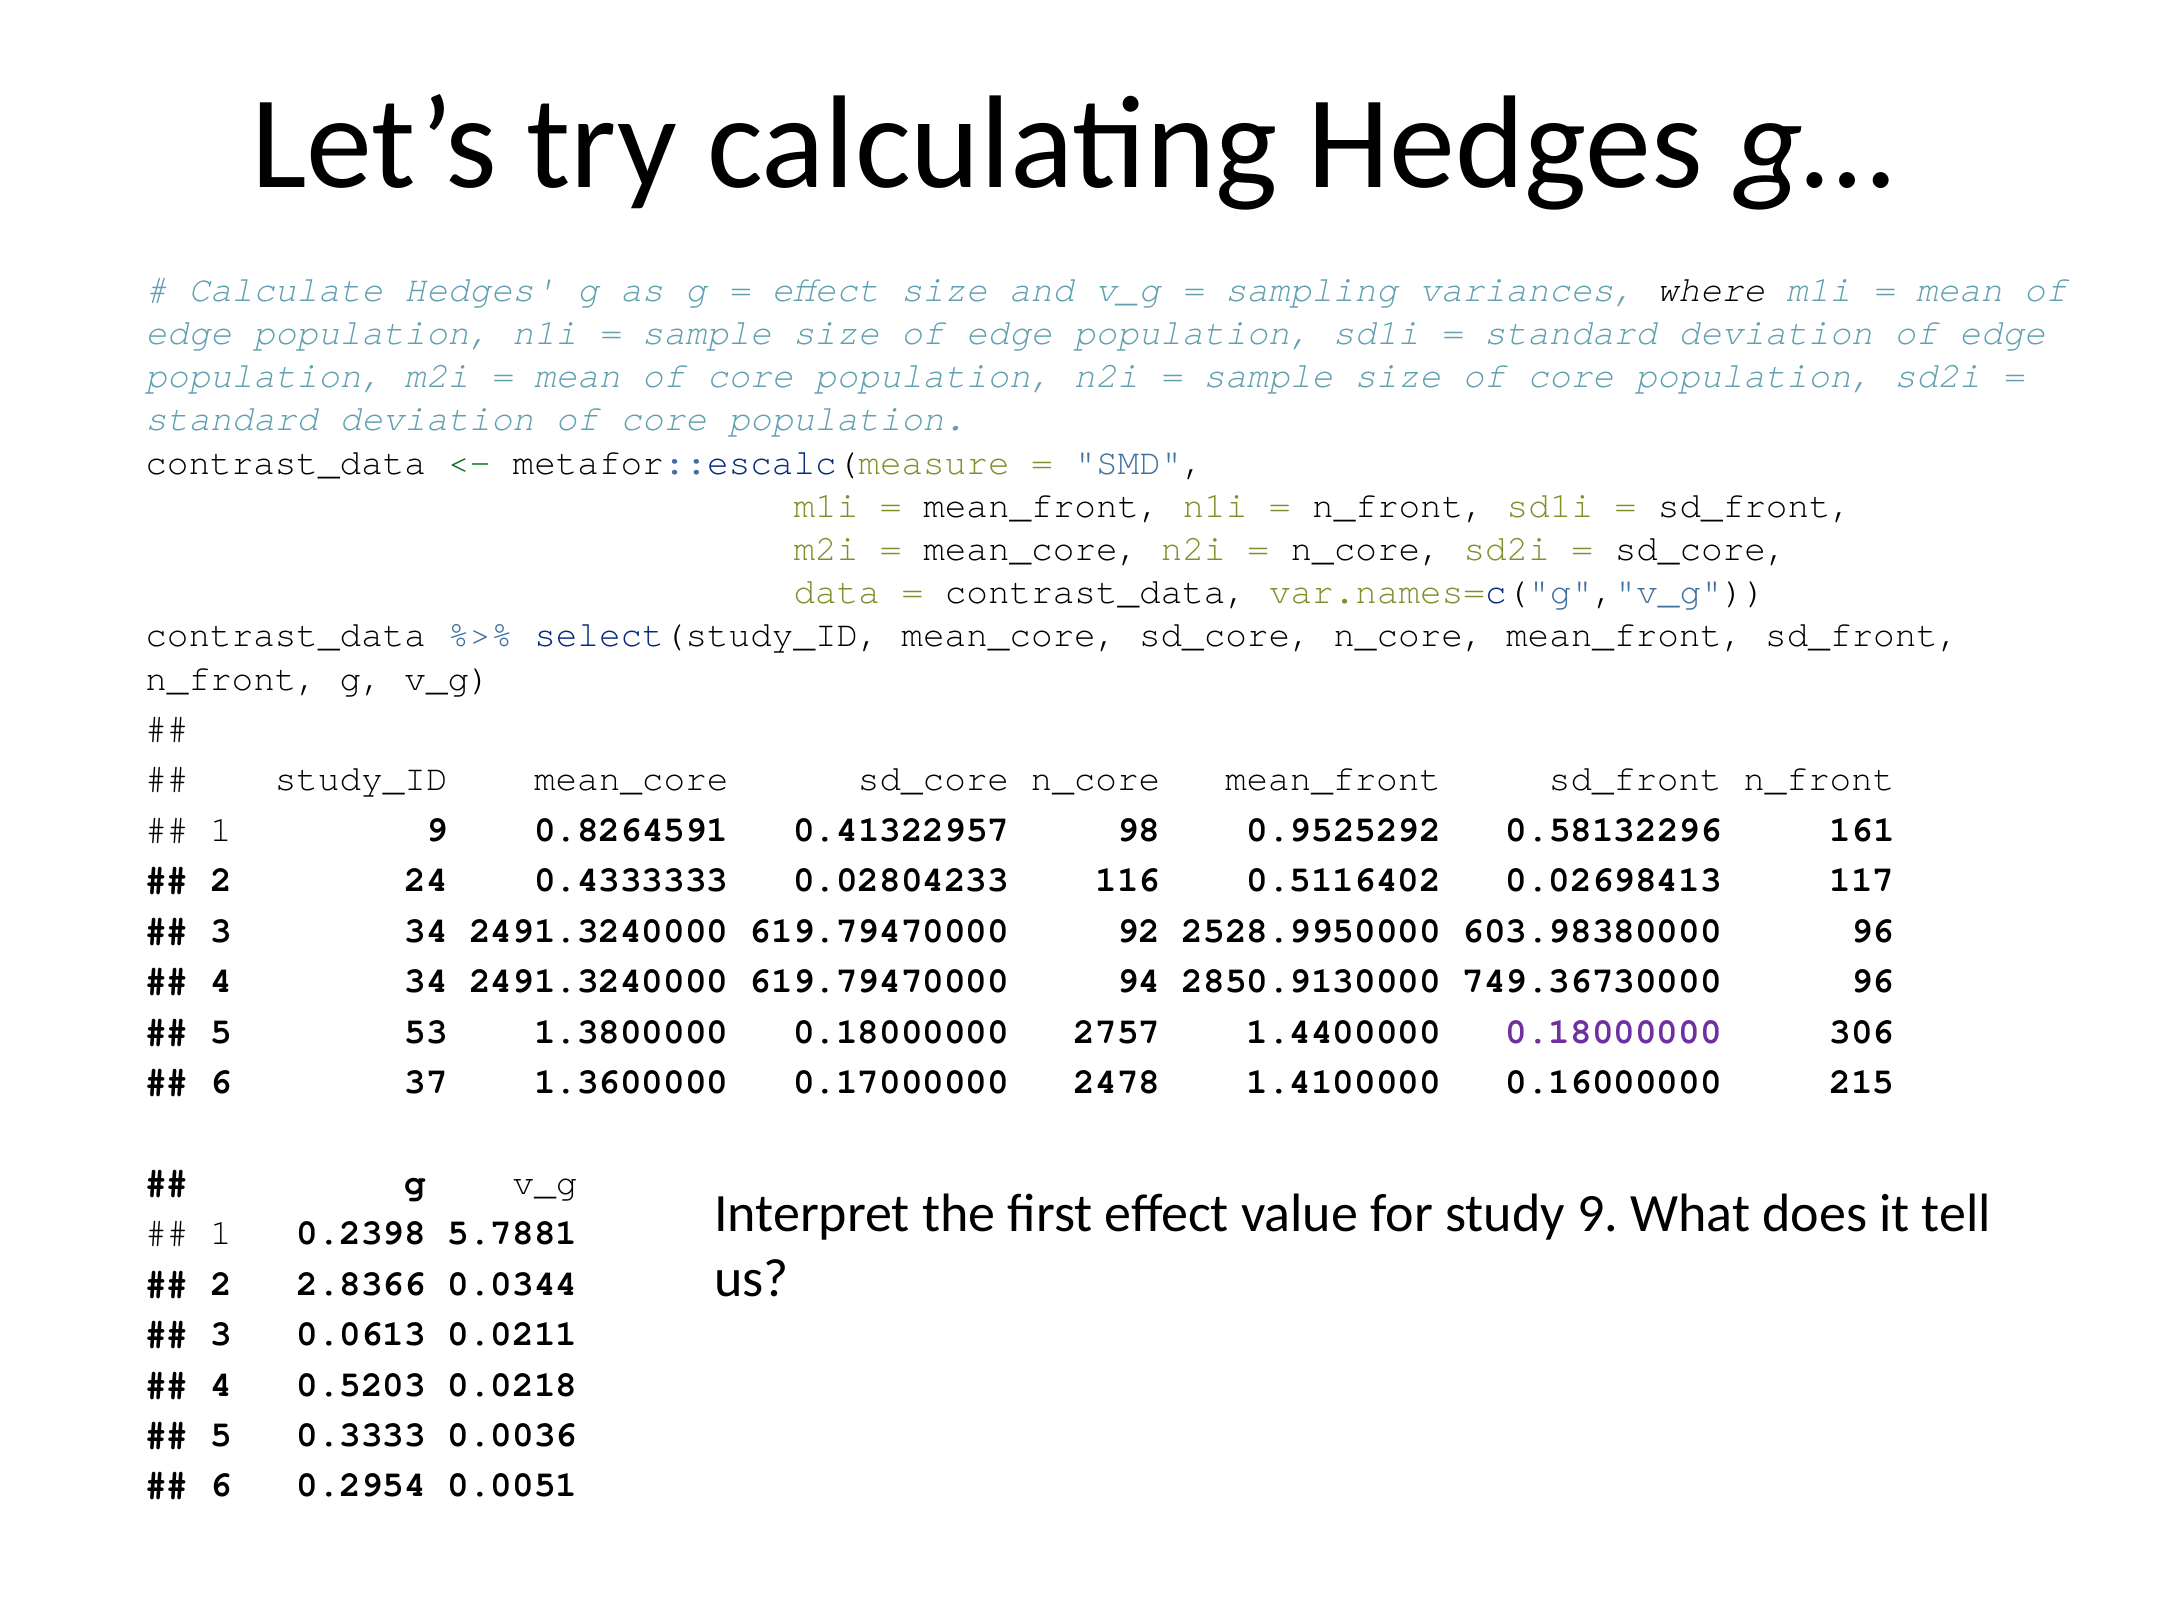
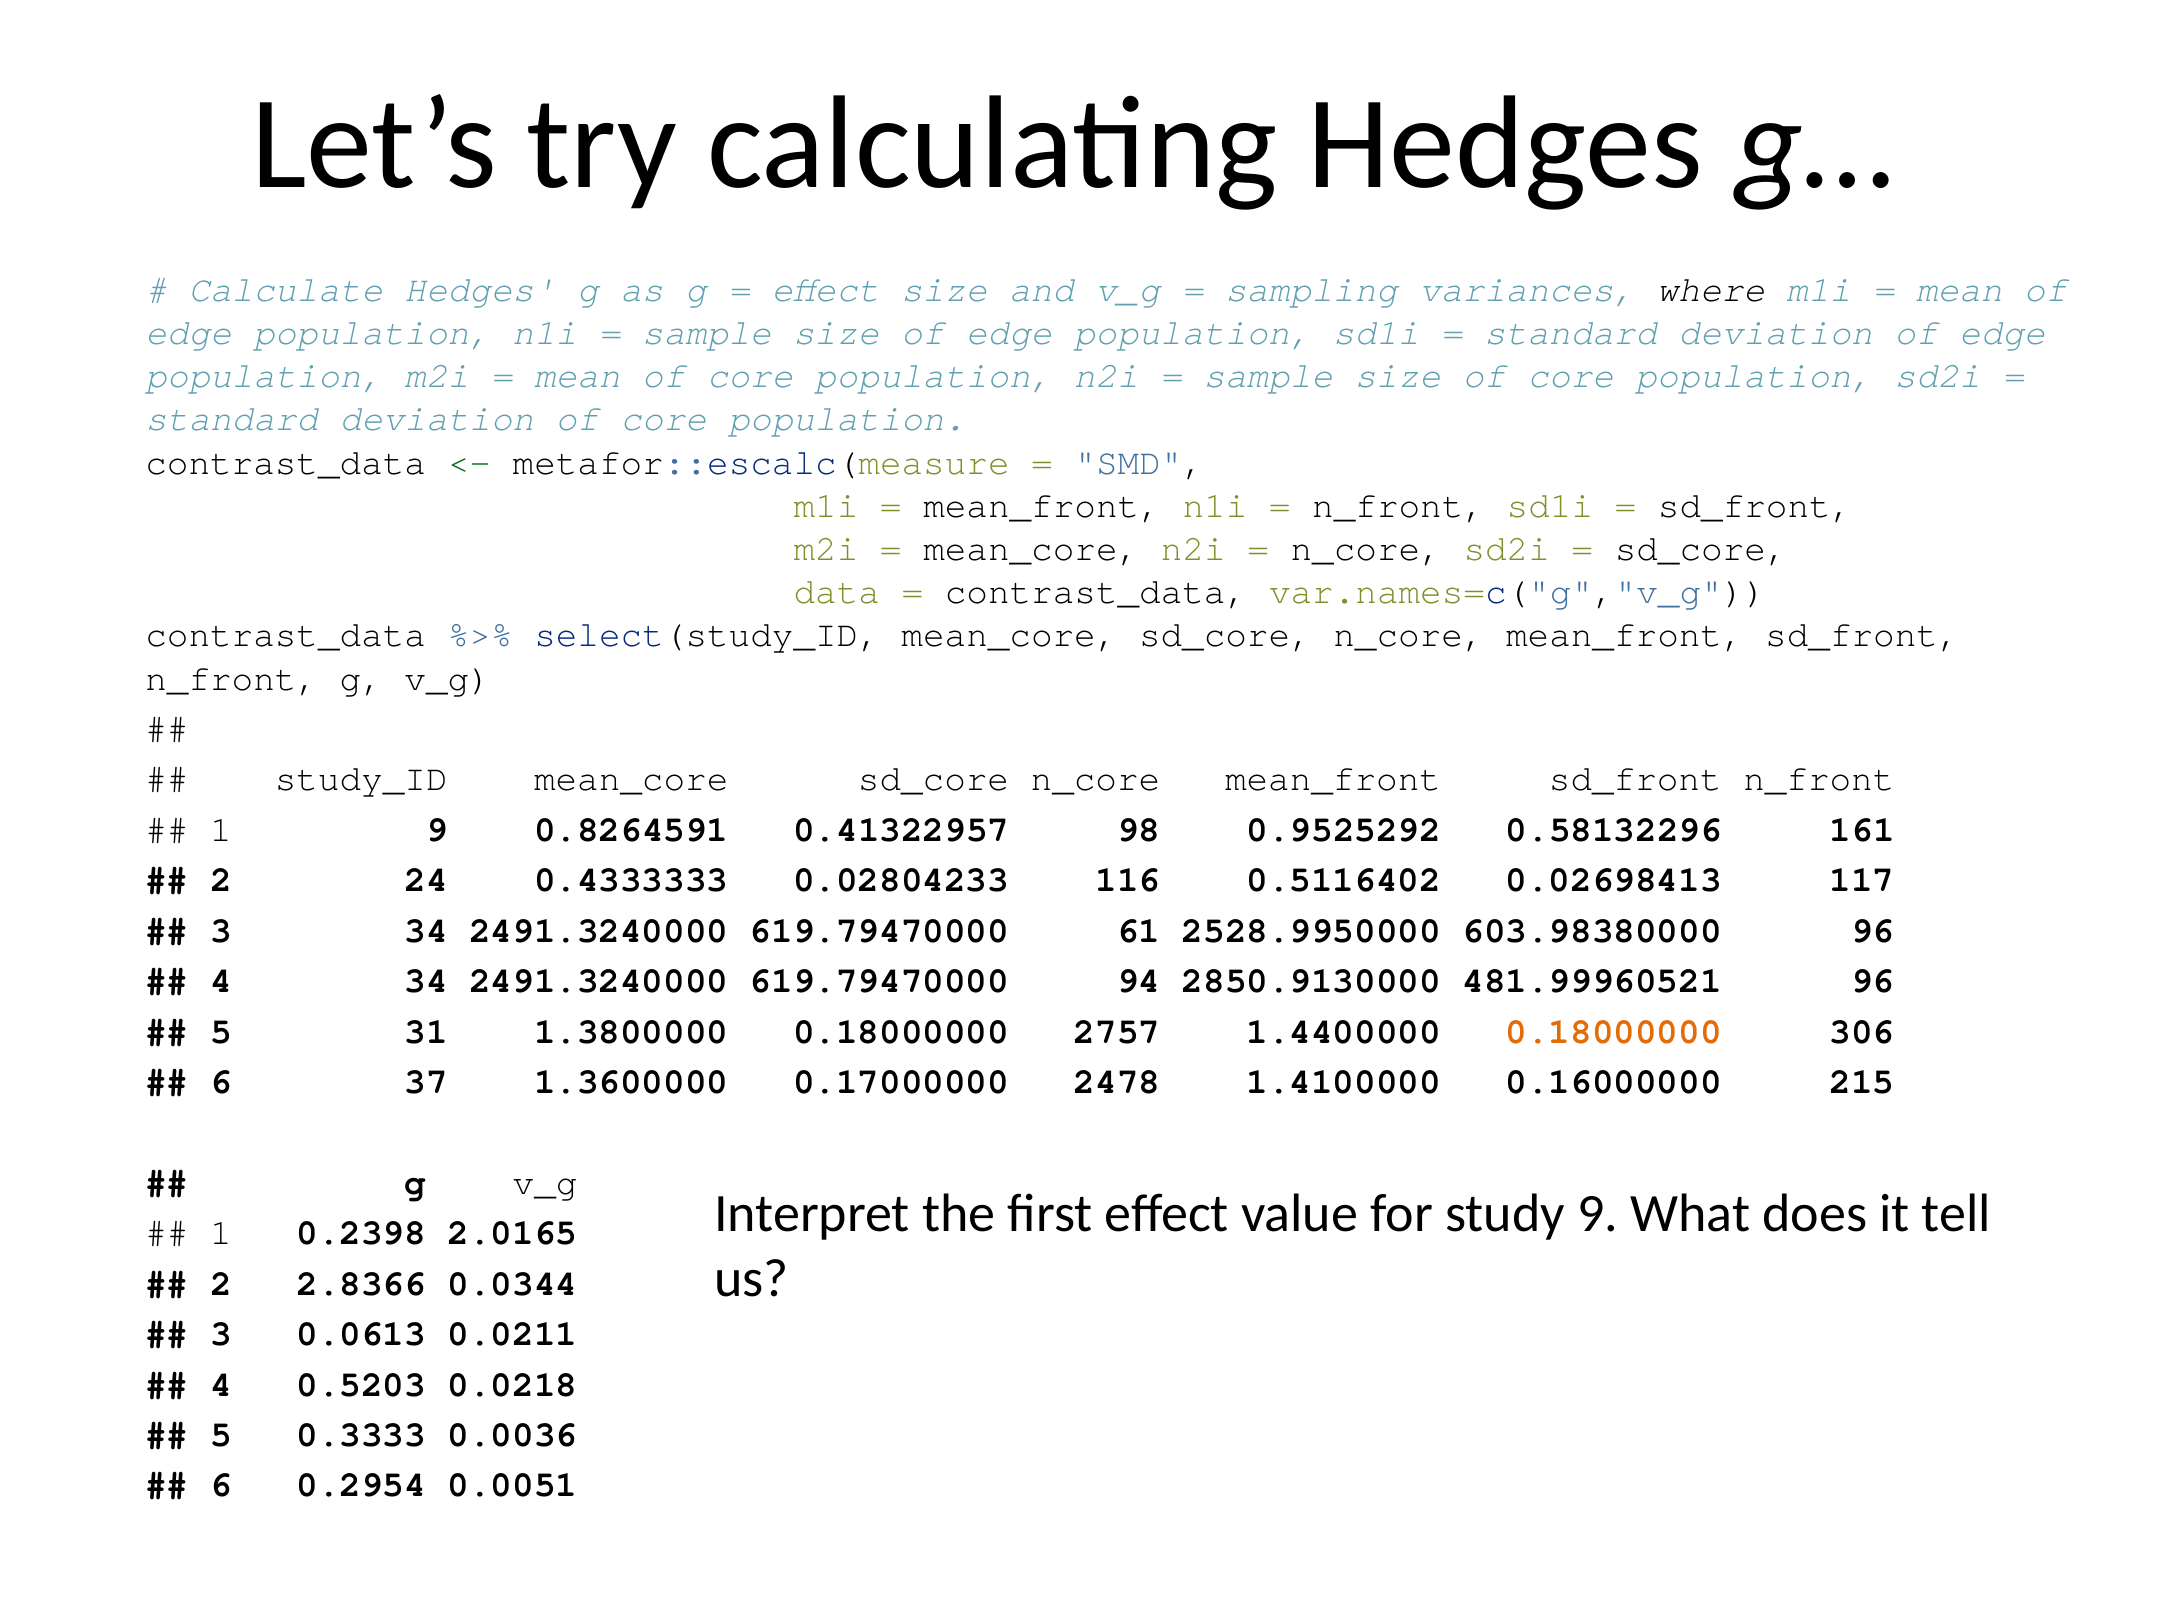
92: 92 -> 61 (1139, 931)
749.36730000: 749.36730000 -> 481.99960521 (1592, 981)
53: 53 -> 31 (426, 1032)
0.18000000 colour: purple -> orange (1614, 1032)
5.7881: 5.7881 -> 2.0165 (513, 1234)
